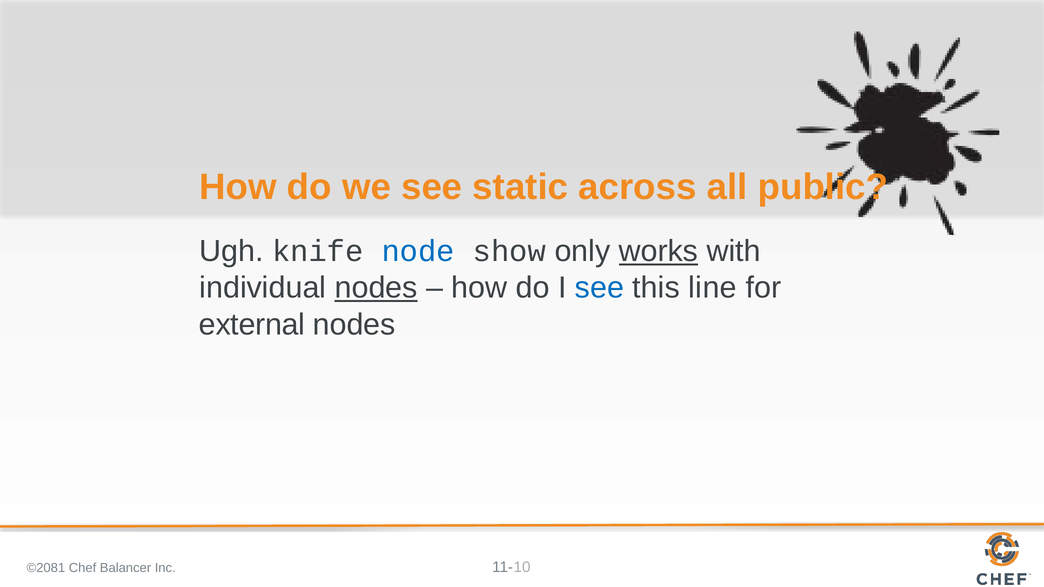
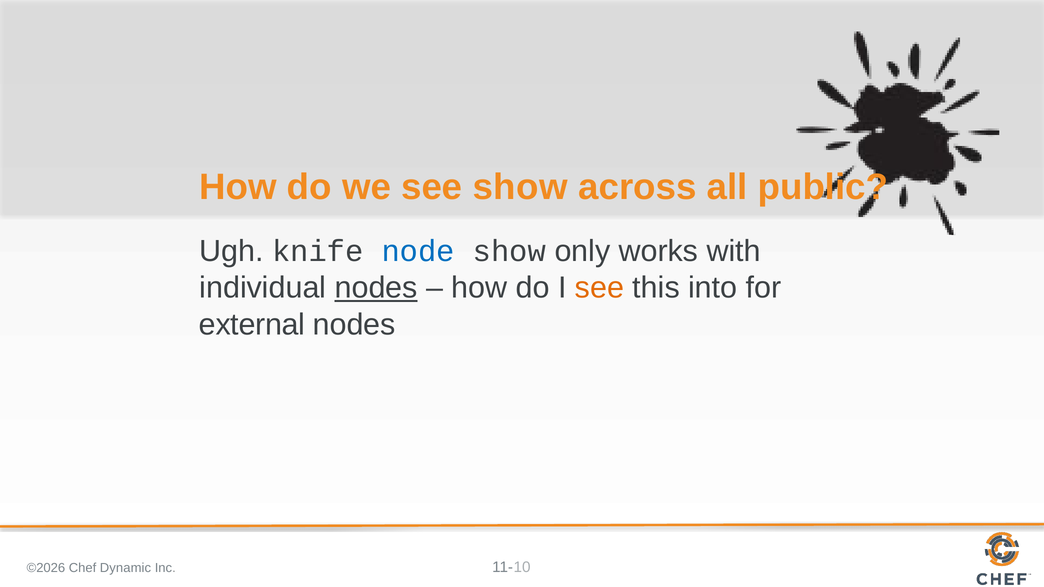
see static: static -> show (520, 187)
works underline: present -> none (658, 251)
see colour: blue -> orange (600, 288)
line: line -> into (713, 288)
©2081: ©2081 -> ©2026 (46, 568)
Balancer: Balancer -> Dynamic (125, 568)
